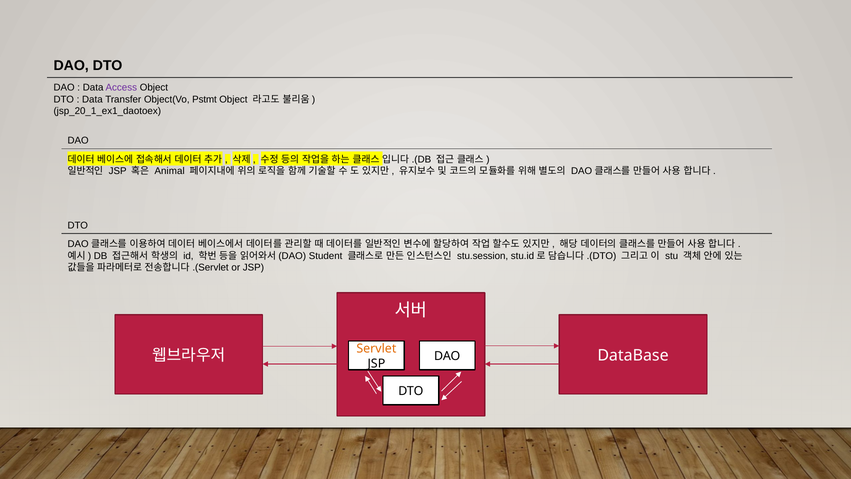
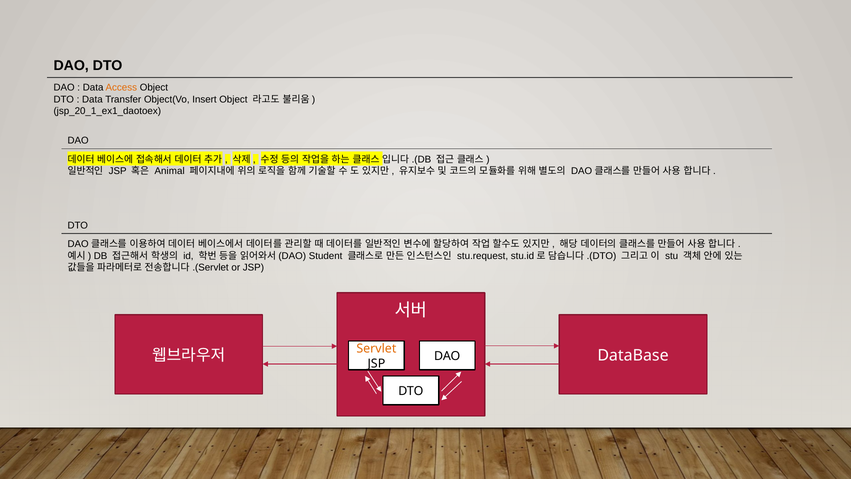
Access colour: purple -> orange (121, 88)
Pstmt: Pstmt -> Insert (204, 99)
stu.session: stu.session -> stu.request (483, 256)
